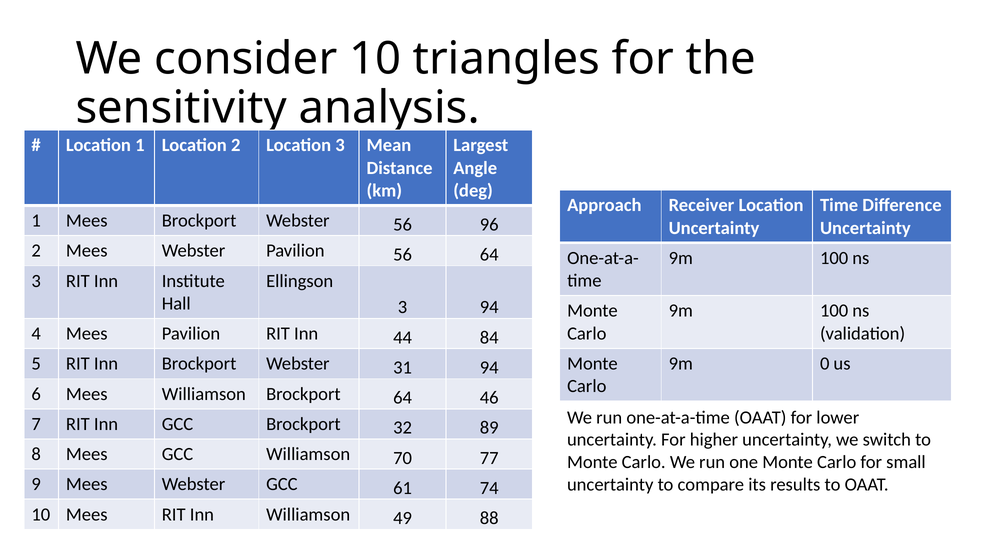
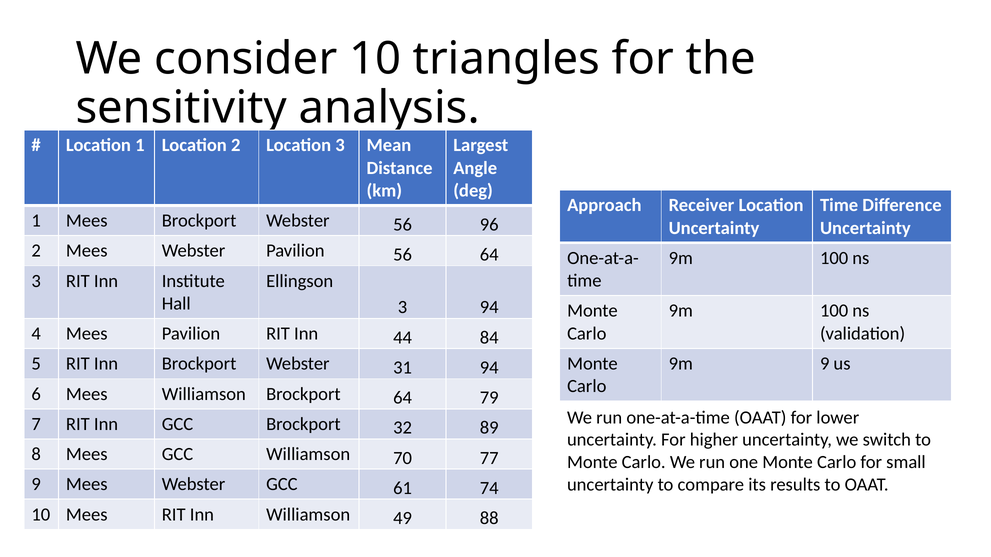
9m 0: 0 -> 9 (825, 364)
46: 46 -> 79 (489, 398)
